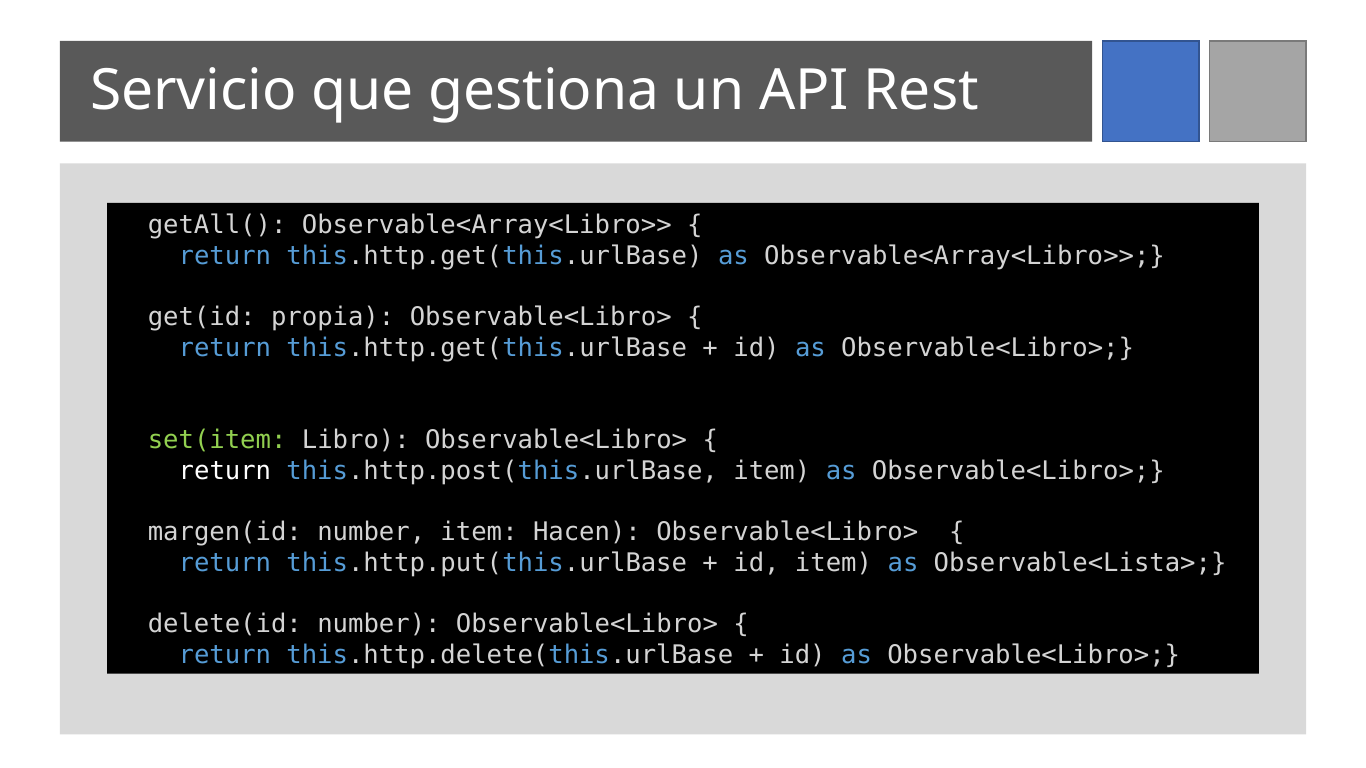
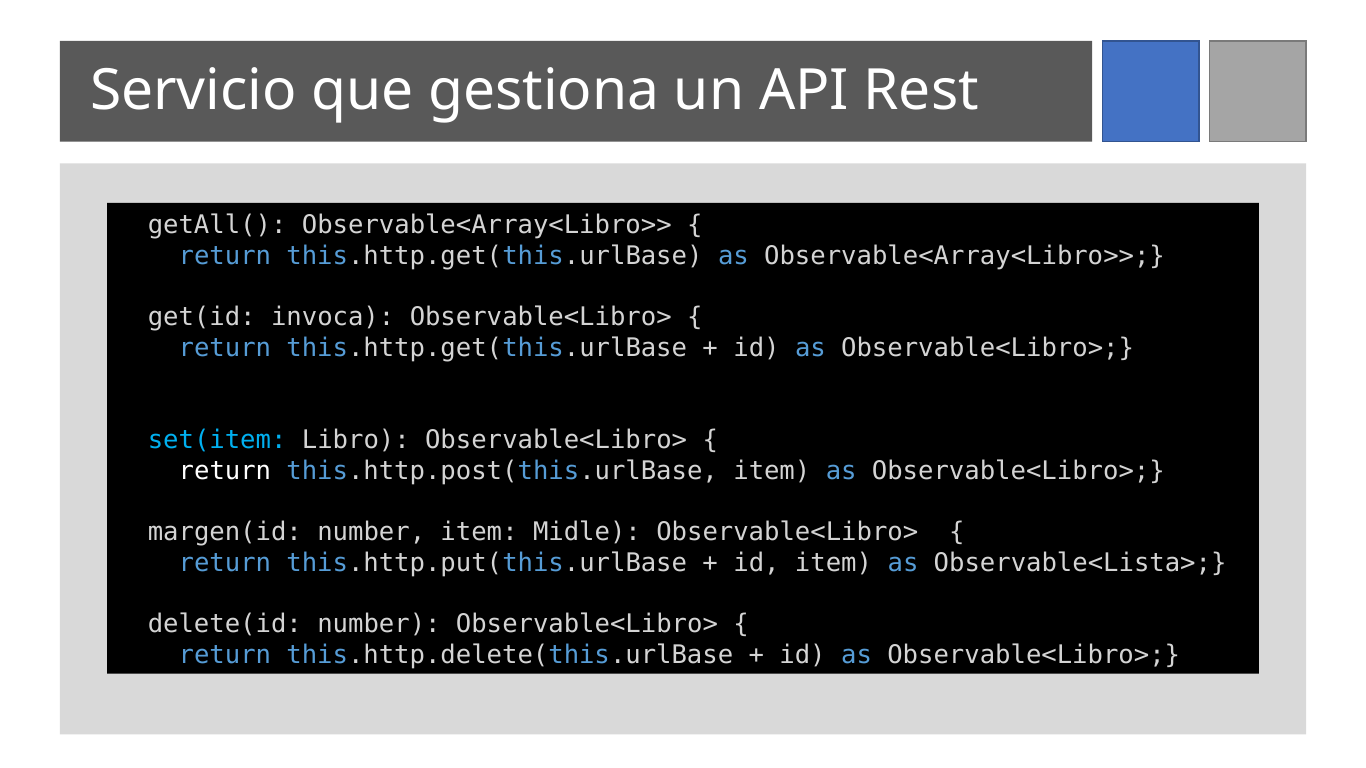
propia: propia -> invoca (333, 317)
set(item colour: light green -> light blue (217, 440)
Hacen: Hacen -> Midle (587, 532)
